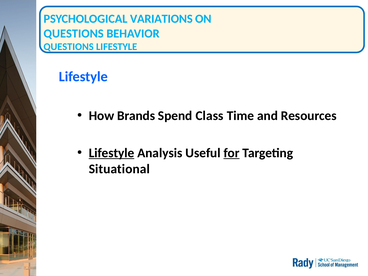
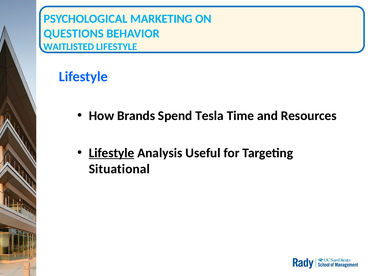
VARIATIONS: VARIATIONS -> MARKETING (161, 19)
QUESTIONS: QUESTIONS -> WAITLISTED (69, 47)
Class: Class -> Tesla (210, 116)
for underline: present -> none (232, 153)
